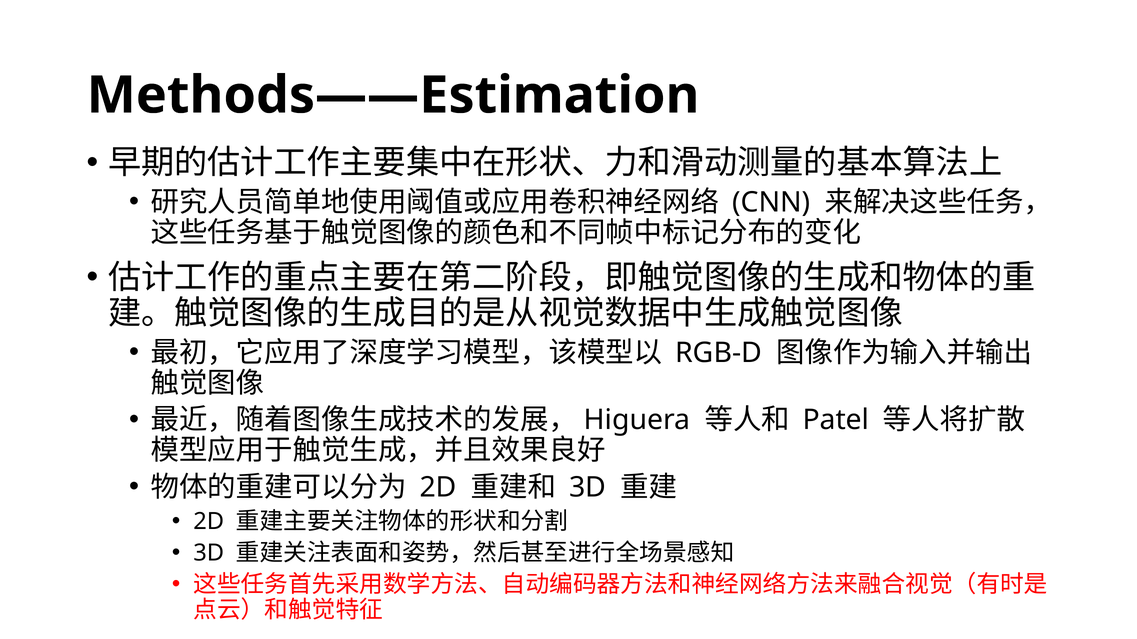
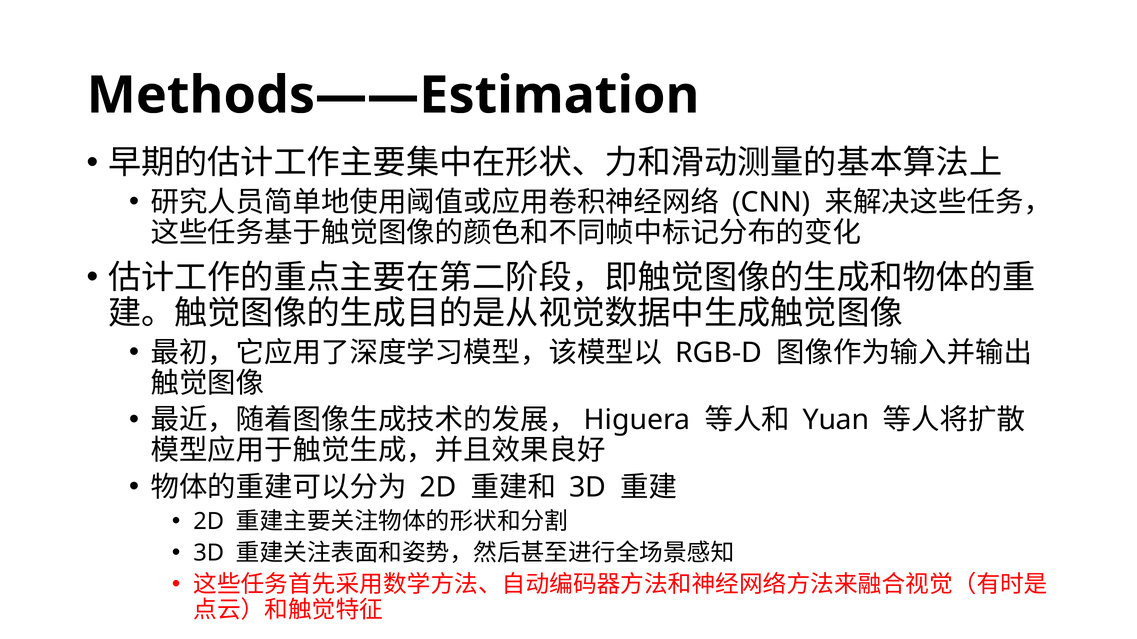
Patel: Patel -> Yuan (836, 420)
